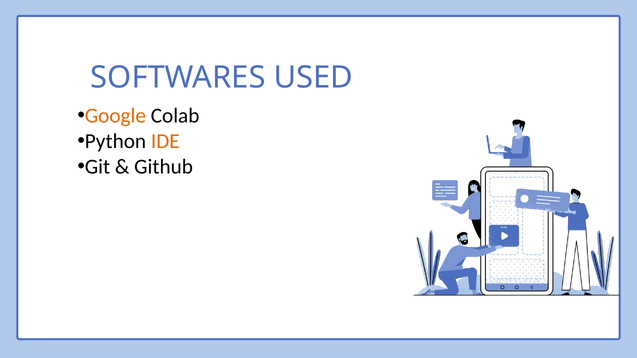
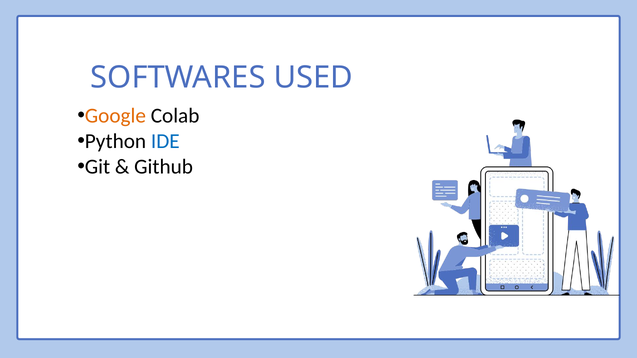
IDE colour: orange -> blue (165, 141)
